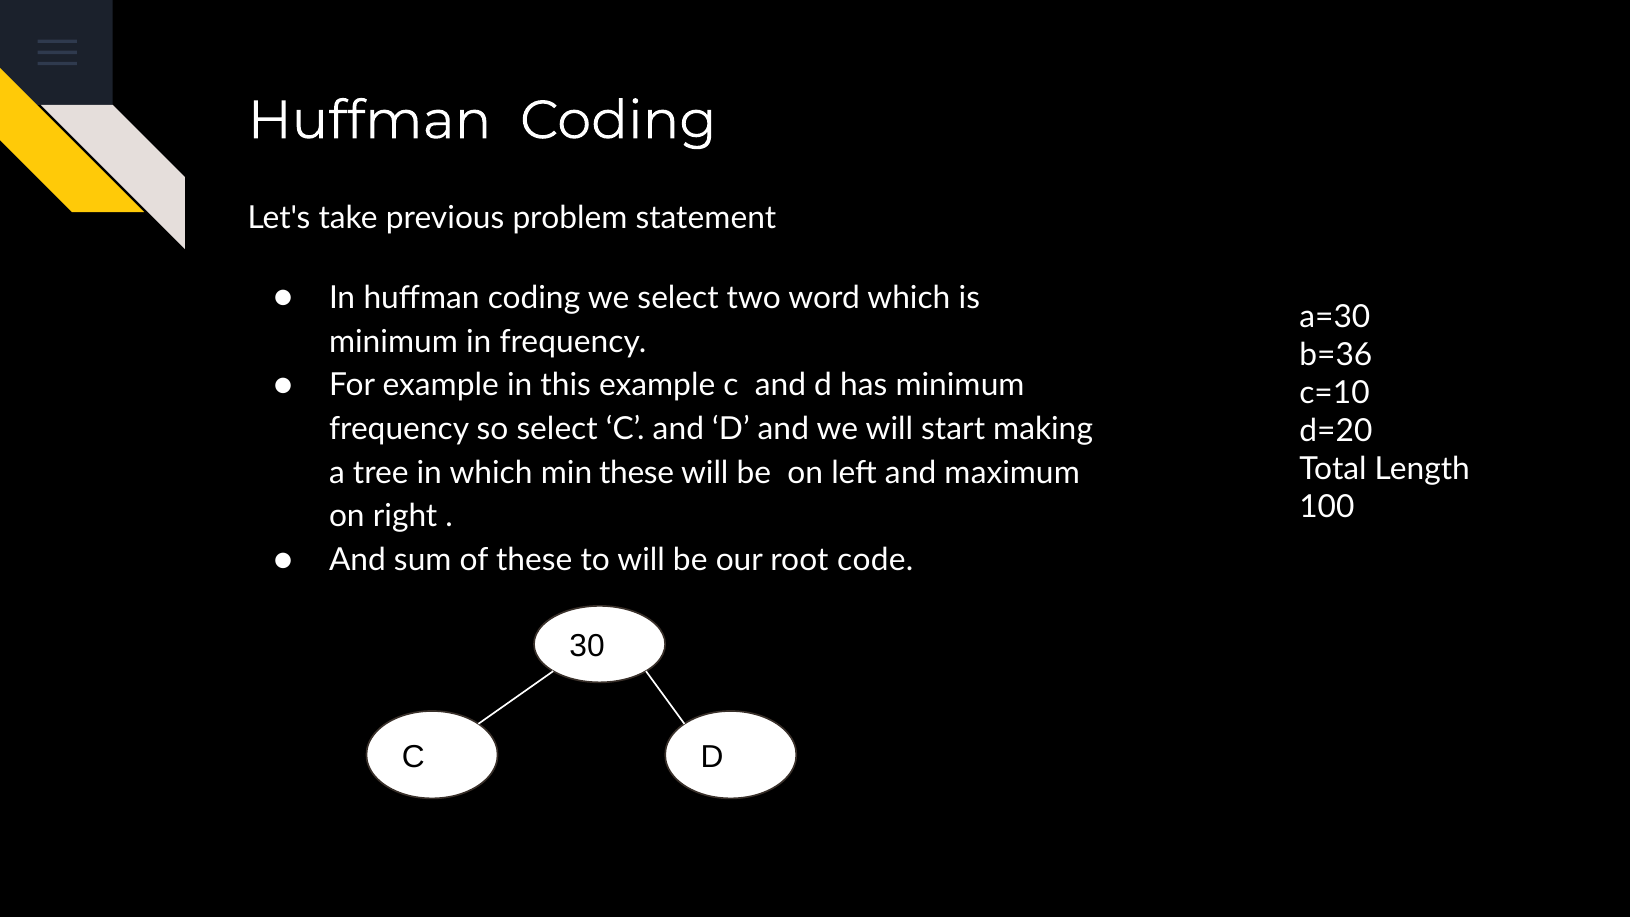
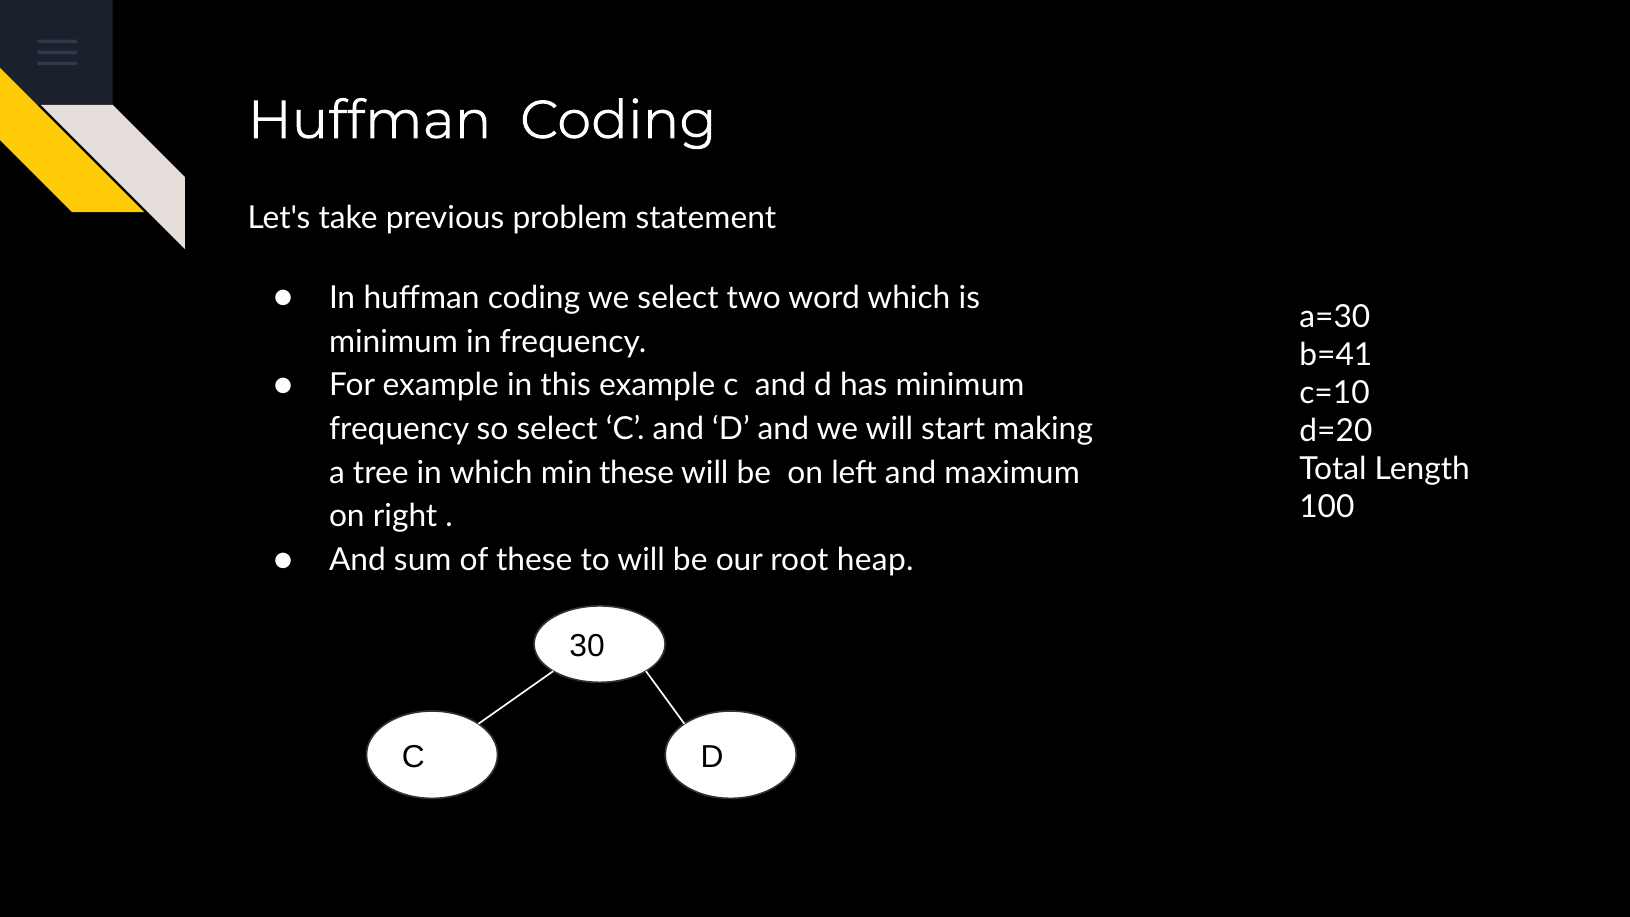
b=36: b=36 -> b=41 (1336, 355)
code: code -> heap (875, 560)
